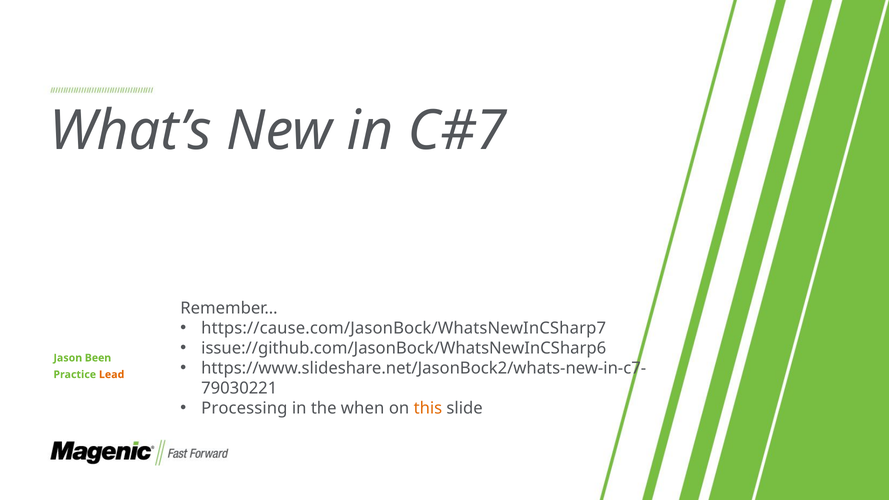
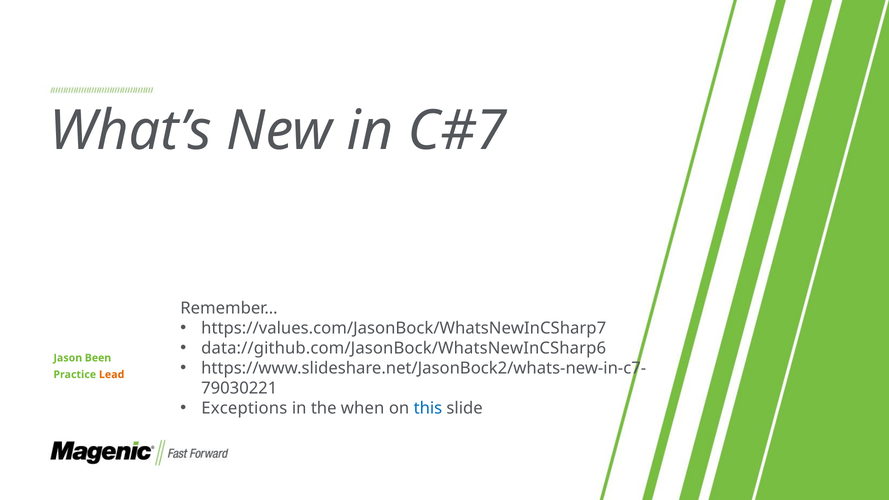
https://cause.com/JasonBock/WhatsNewInCSharp7: https://cause.com/JasonBock/WhatsNewInCSharp7 -> https://values.com/JasonBock/WhatsNewInCSharp7 (404, 328)
issue://github.com/JasonBock/WhatsNewInCSharp6: issue://github.com/JasonBock/WhatsNewInCSharp6 -> data://github.com/JasonBock/WhatsNewInCSharp6 (404, 348)
Processing: Processing -> Exceptions (244, 408)
this colour: orange -> blue (428, 408)
